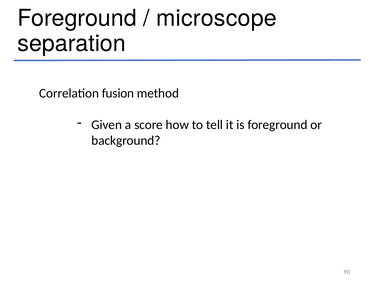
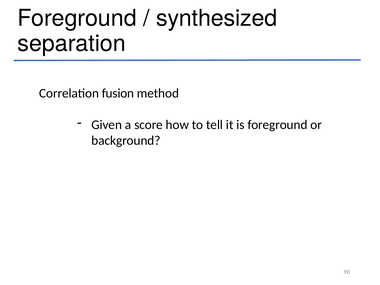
microscope: microscope -> synthesized (217, 18)
